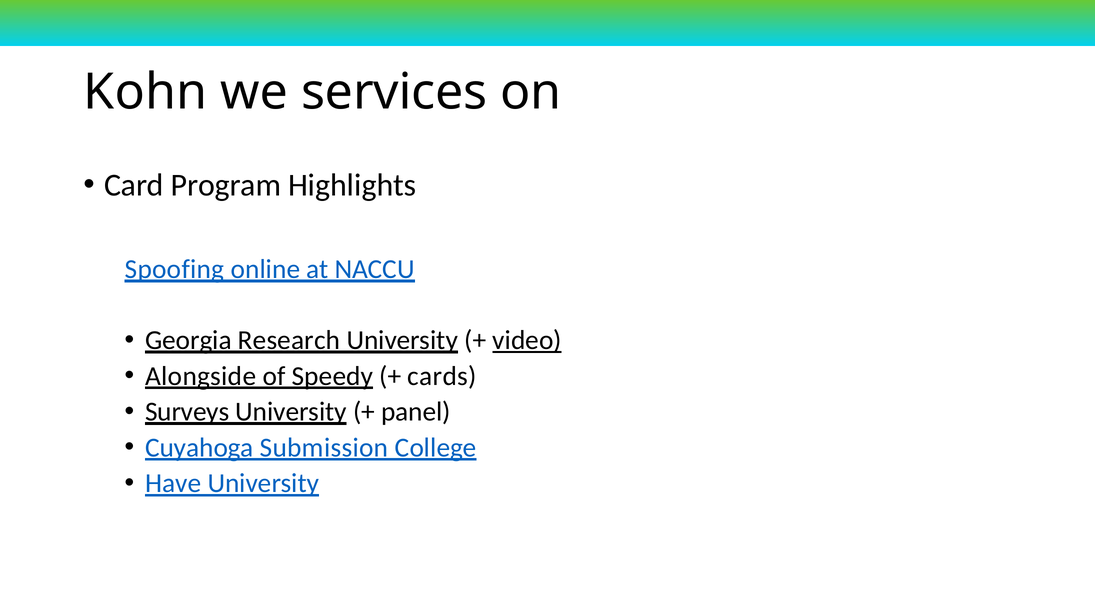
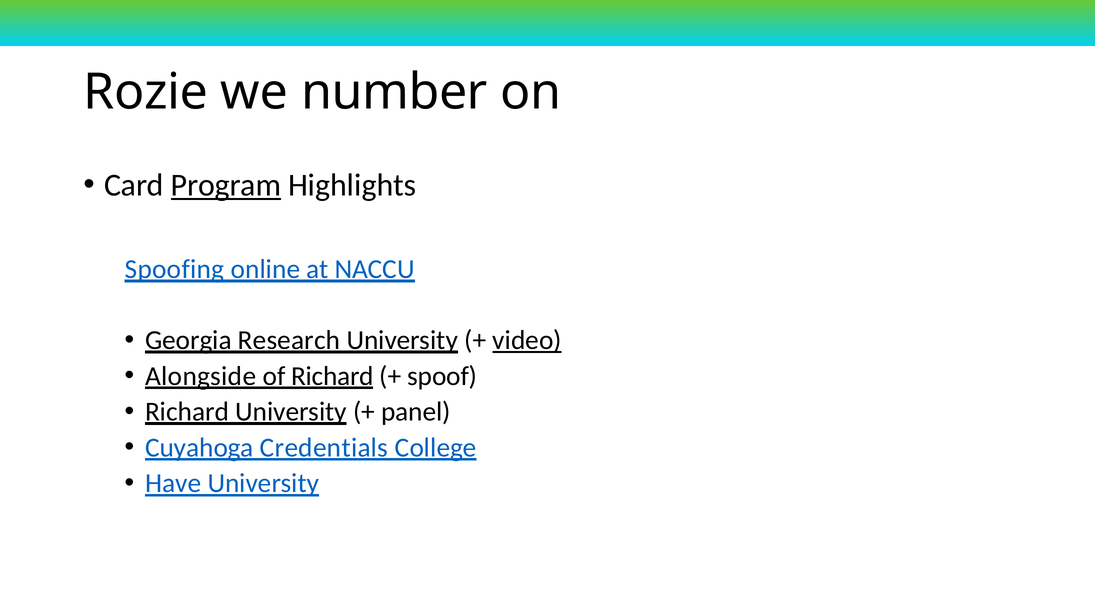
Kohn: Kohn -> Rozie (146, 92)
services: services -> number (394, 92)
Program underline: none -> present (226, 185)
of Speedy: Speedy -> Richard (333, 376)
cards: cards -> spoof (442, 376)
Surveys: Surveys -> Richard (187, 412)
Submission: Submission -> Credentials (324, 447)
